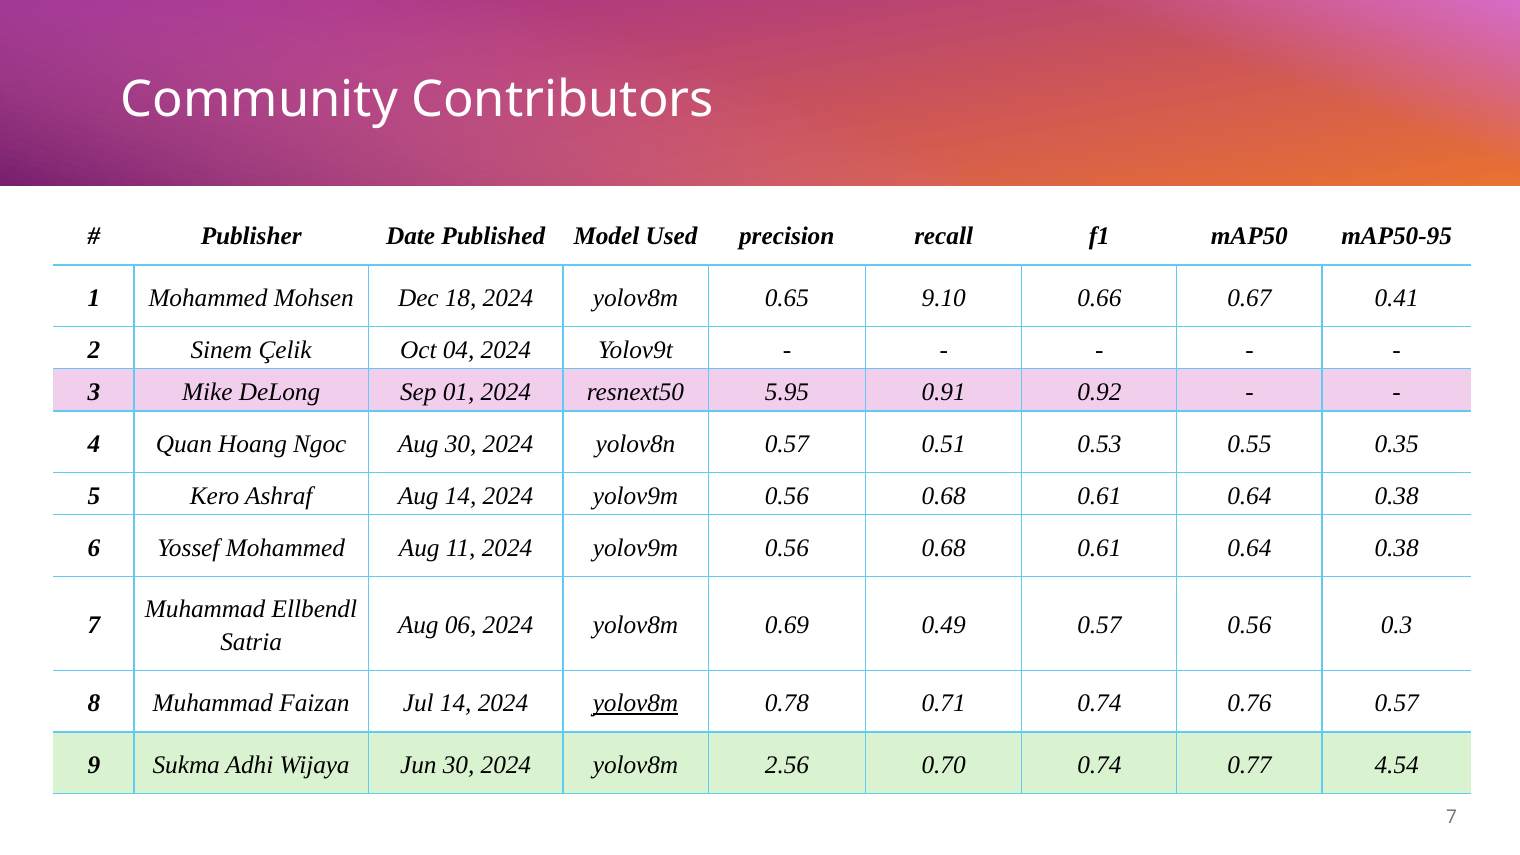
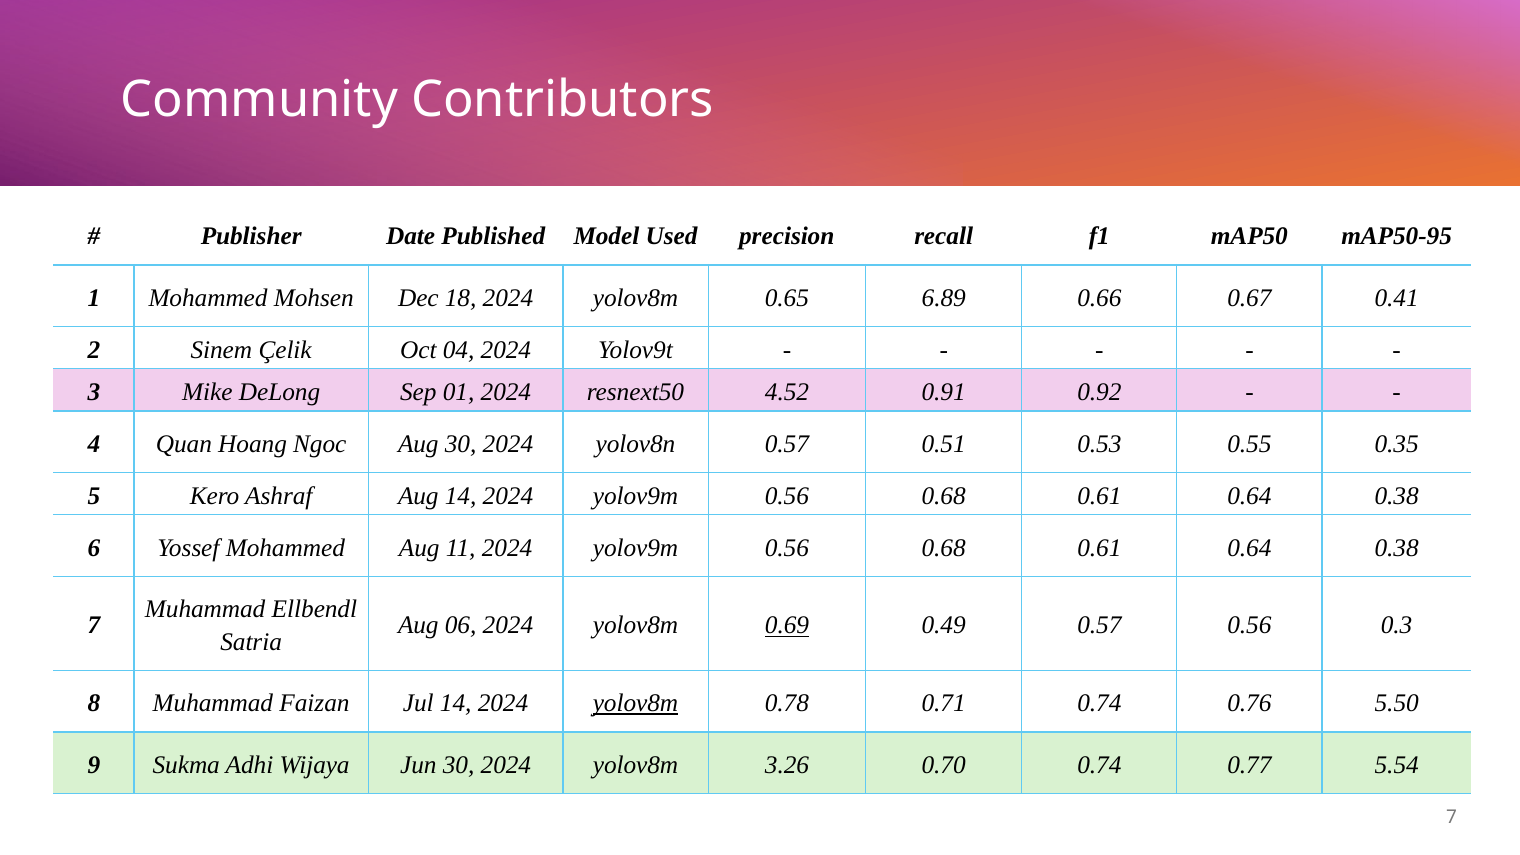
9.10: 9.10 -> 6.89 (944, 298)
5.95: 5.95 -> 4.52 (787, 392)
0.69 underline: none -> present (787, 626)
0.76 0.57: 0.57 -> 5.50 (1397, 703)
2.56: 2.56 -> 3.26 (787, 765)
4.54: 4.54 -> 5.54 (1397, 765)
